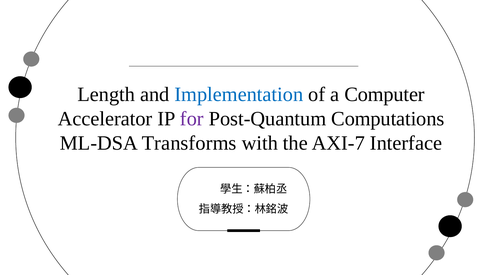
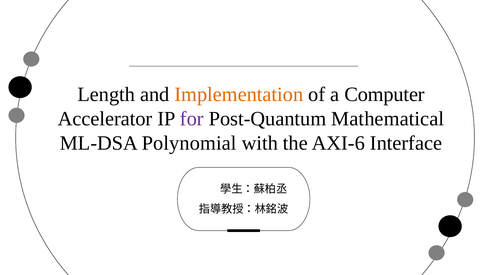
Implementation colour: blue -> orange (239, 94)
Computations: Computations -> Mathematical (388, 119)
Transforms: Transforms -> Polynomial (189, 143)
AXI-7: AXI-7 -> AXI-6 (338, 143)
